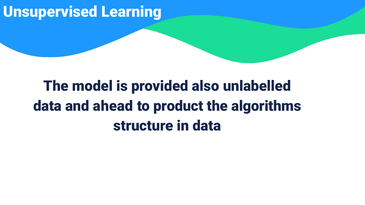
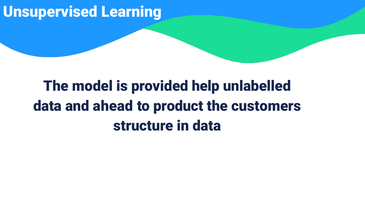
also: also -> help (206, 86)
algorithms: algorithms -> customers (266, 106)
